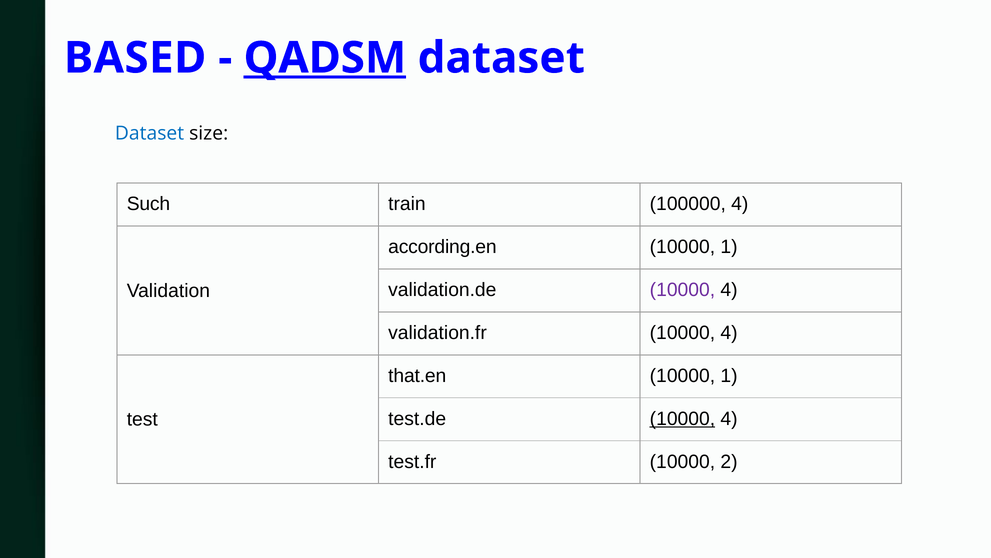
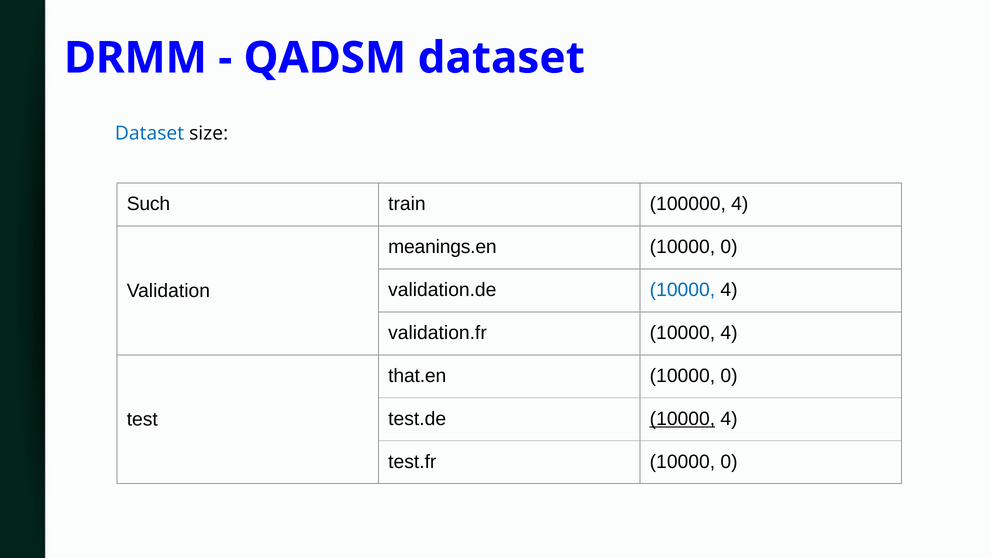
BASED: BASED -> DRMM (135, 58)
QADSM underline: present -> none (325, 58)
according.en: according.en -> meanings.en (442, 247)
1: 1 -> 0 (729, 247)
10000 colour: purple -> blue (682, 290)
1: 1 -> 0 (729, 375)
test.fr 10000 2: 2 -> 0 (729, 461)
